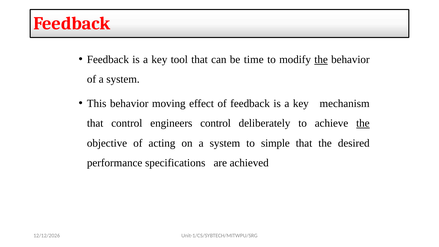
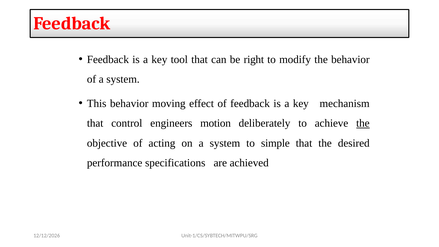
time: time -> right (254, 59)
the underline: present -> none (321, 59)
engineers control: control -> motion (216, 123)
